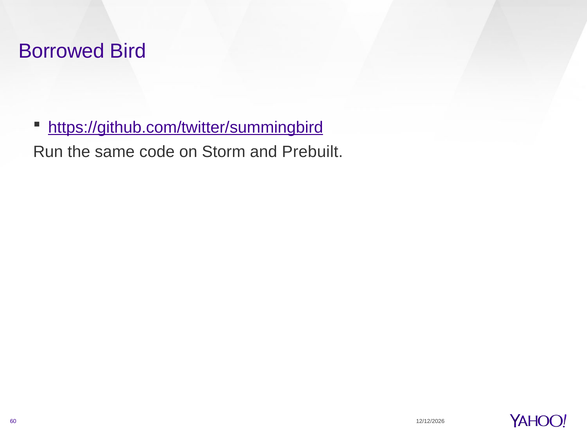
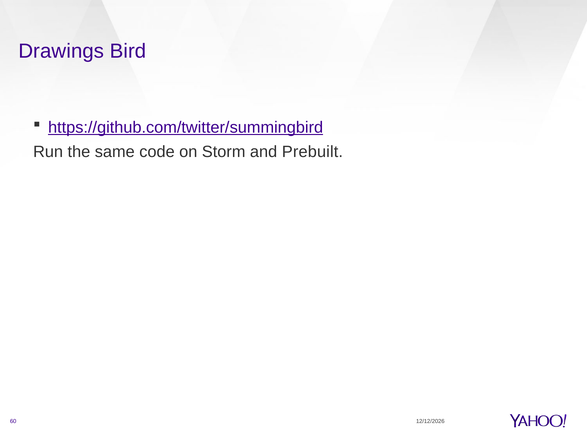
Borrowed: Borrowed -> Drawings (61, 51)
